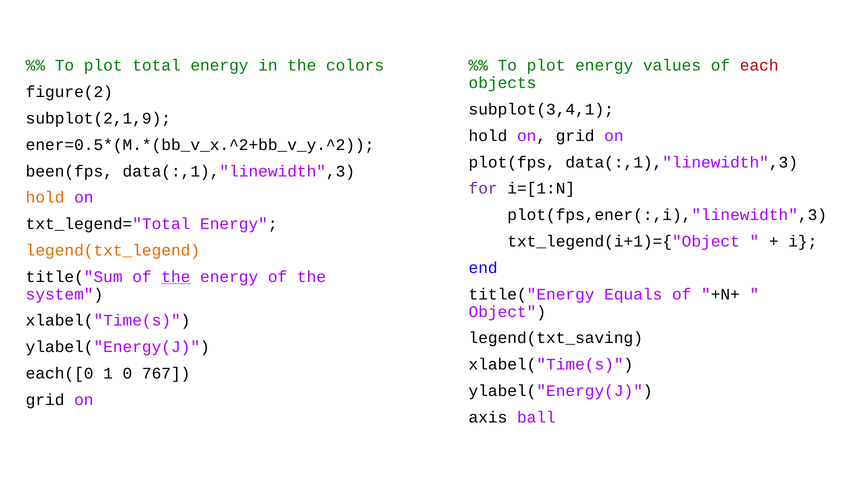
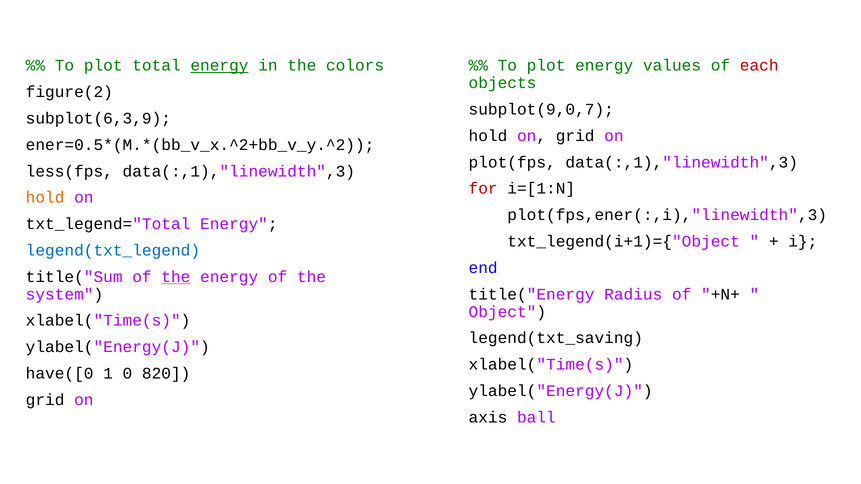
energy underline: none -> present (219, 66)
subplot(3,4,1: subplot(3,4,1 -> subplot(9,0,7 (541, 110)
subplot(2,1,9: subplot(2,1,9 -> subplot(6,3,9 (98, 119)
been(fps: been(fps -> less(fps (69, 171)
for colour: purple -> red (483, 189)
legend(txt_legend colour: orange -> blue (113, 251)
Equals: Equals -> Radius (633, 294)
each([0: each([0 -> have([0 (60, 374)
767: 767 -> 820 (166, 374)
